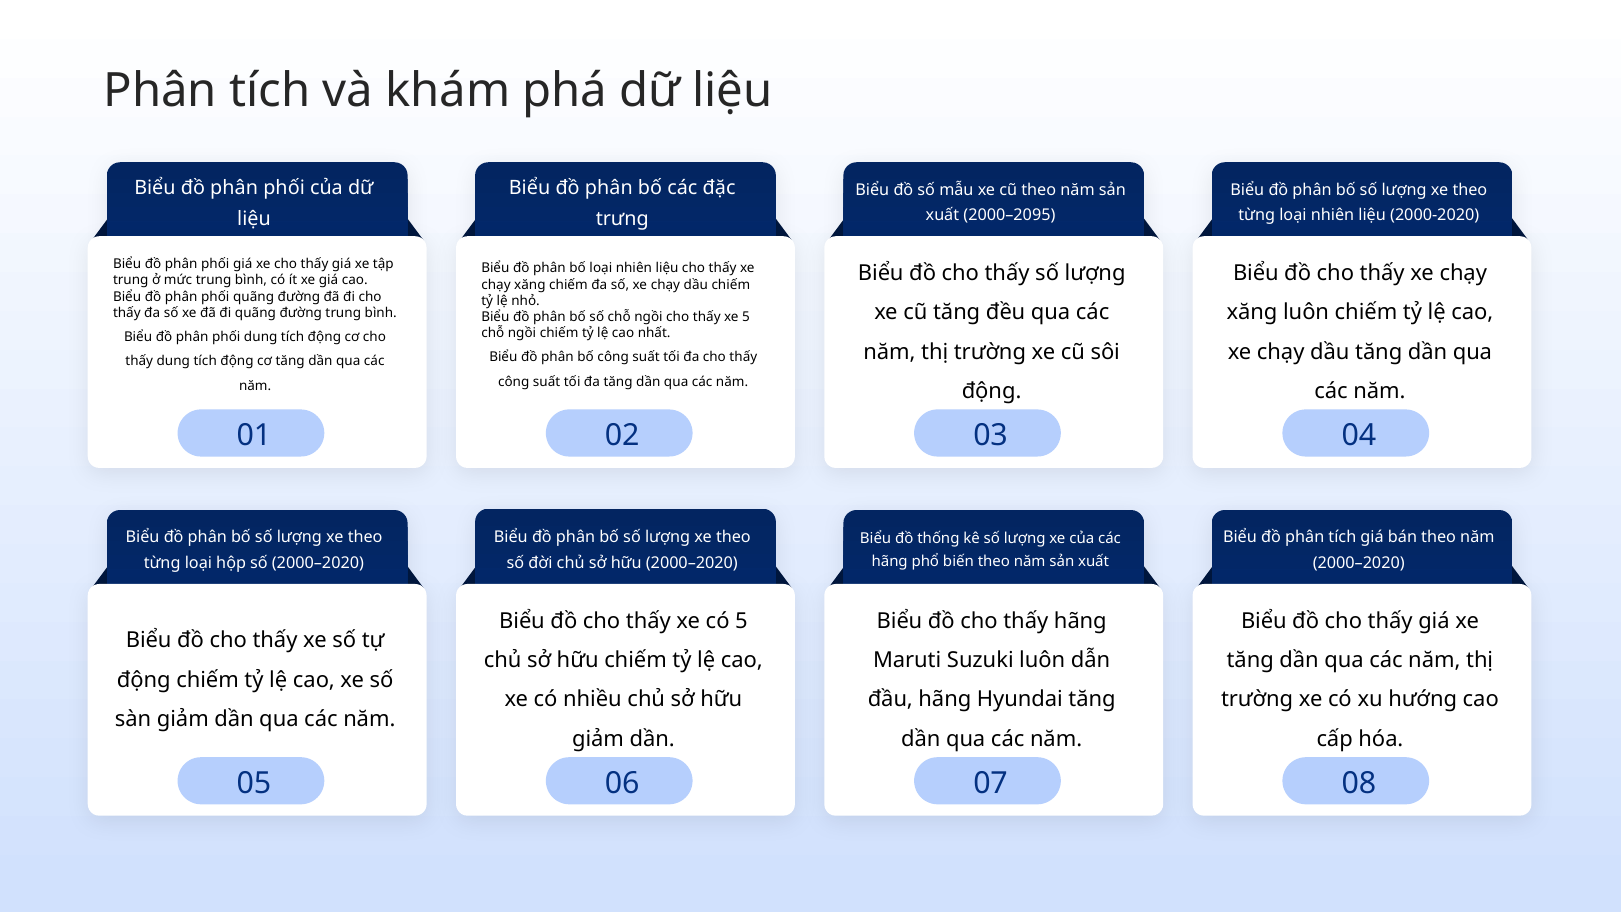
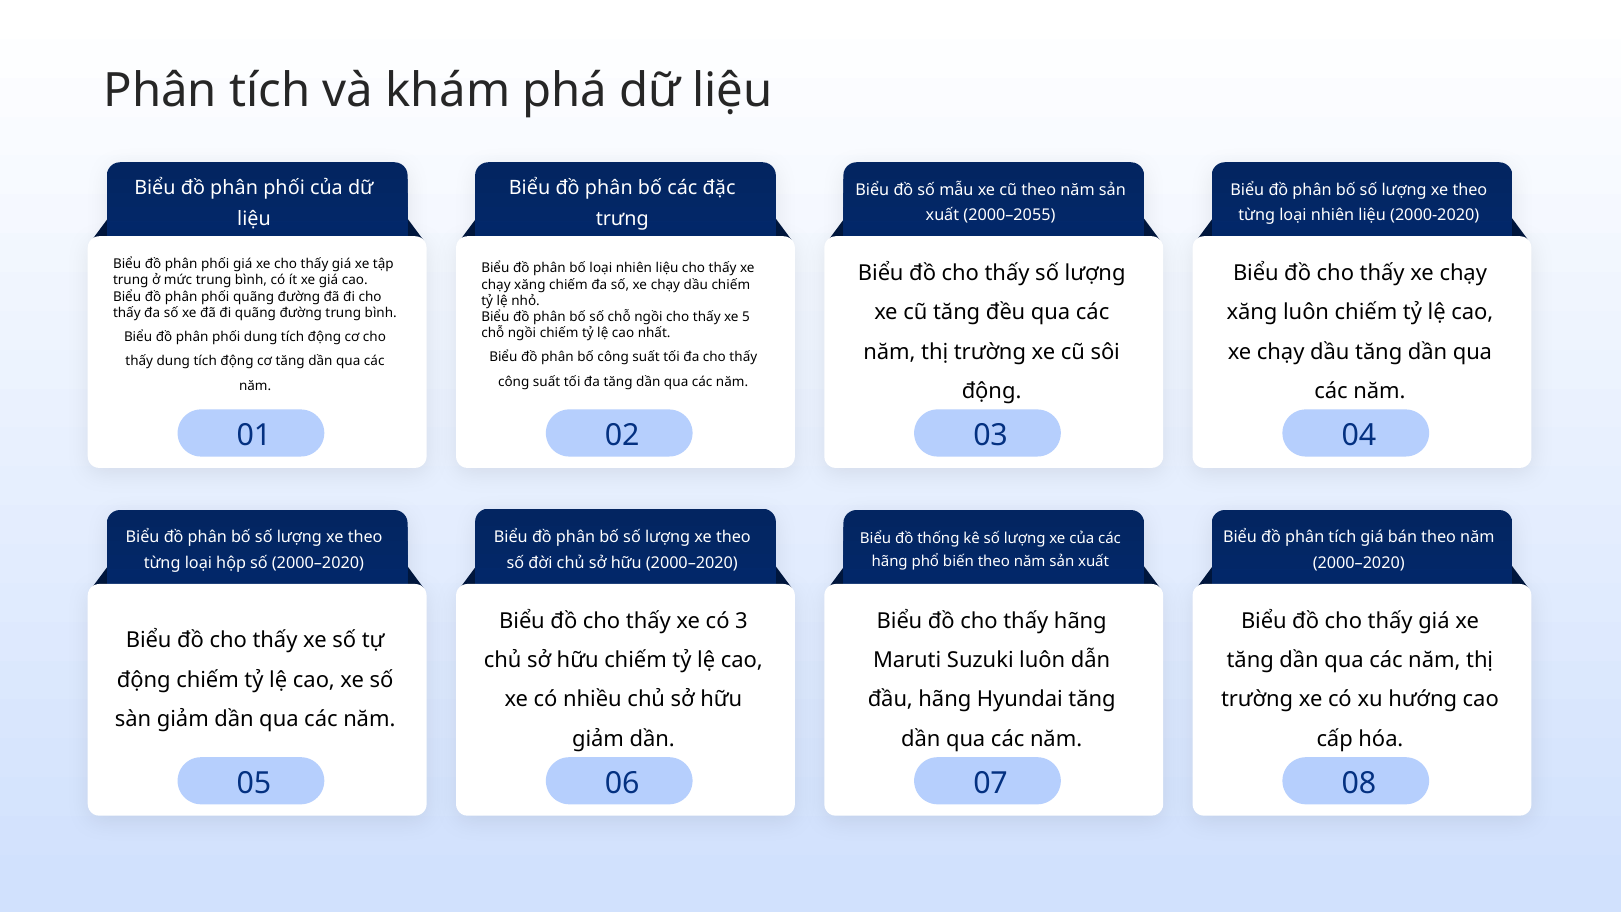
2000–2095: 2000–2095 -> 2000–2055 (1009, 215)
có 5: 5 -> 3 (741, 621)
